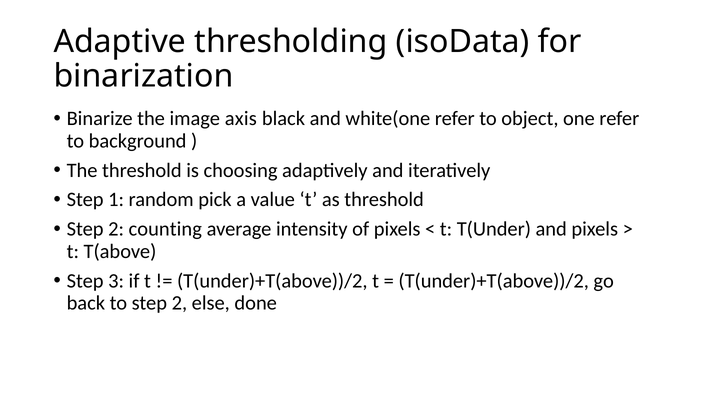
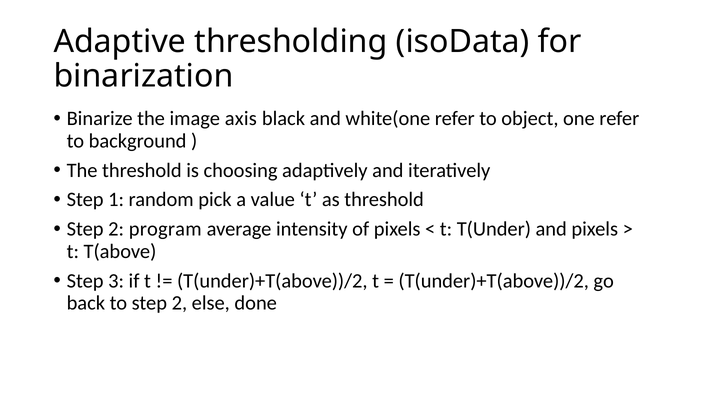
counting: counting -> program (165, 229)
